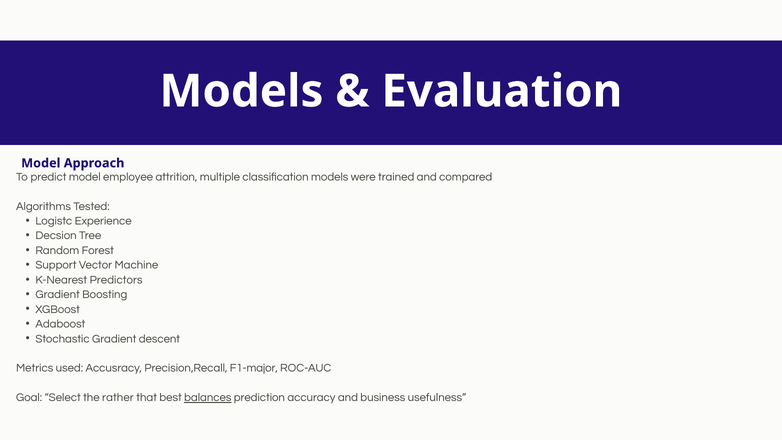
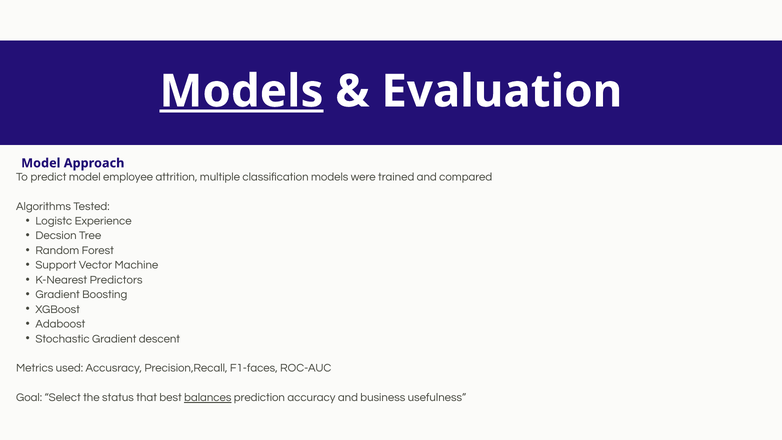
Models underline: none -> present (241, 91)
F1-major: F1-major -> F1-faces (254, 368)
rather: rather -> status (118, 398)
